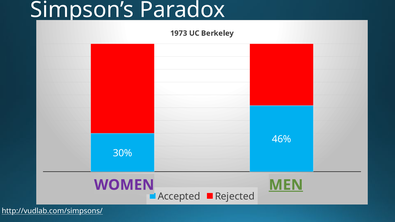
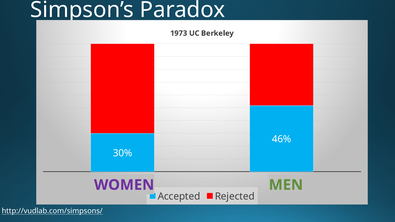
MEN underline: present -> none (286, 185)
